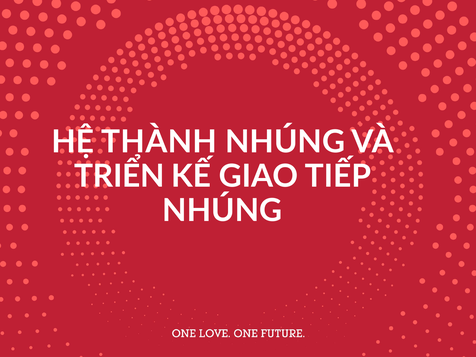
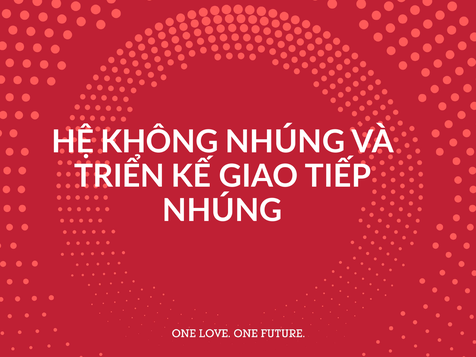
THÀNH: THÀNH -> KHÔNG (159, 142)
